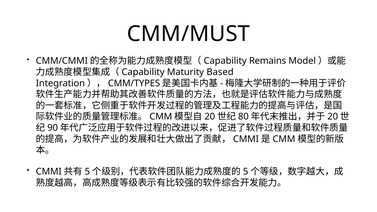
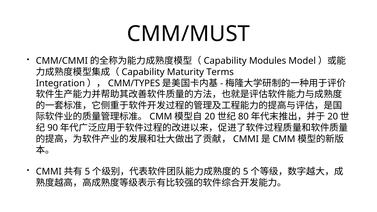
Remains: Remains -> Modules (268, 61)
Based: Based -> Terms (220, 72)
